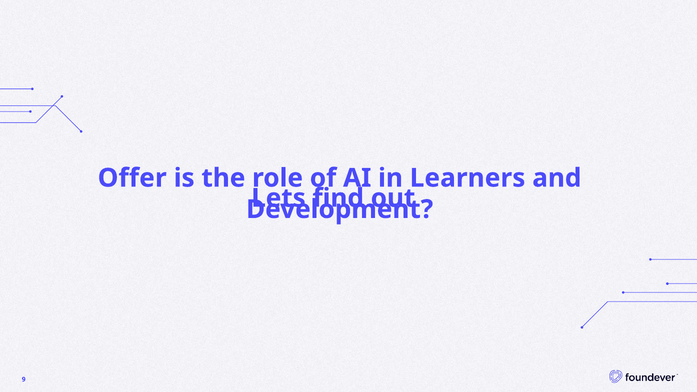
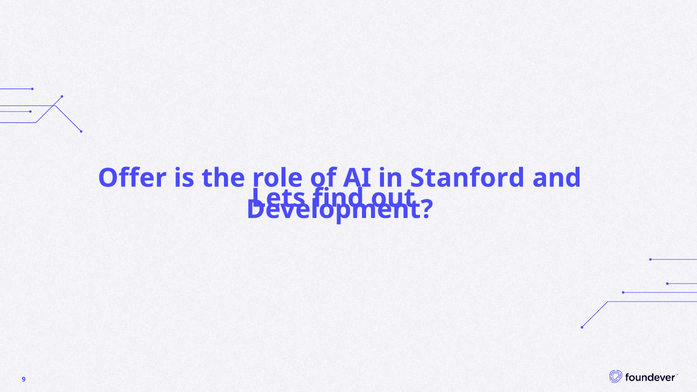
Learners: Learners -> Stanford (467, 178)
